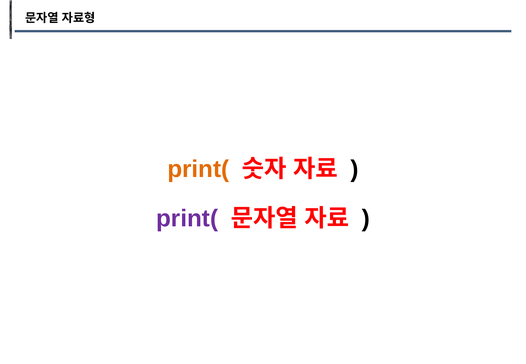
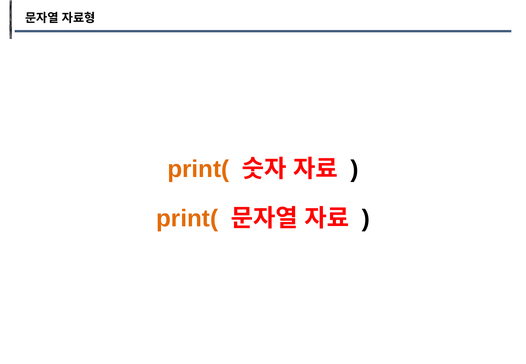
print( colour: purple -> orange (187, 219)
